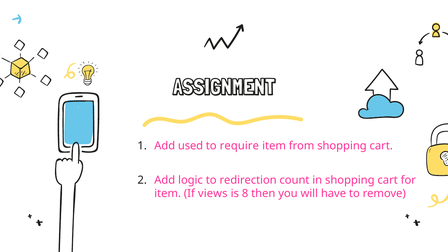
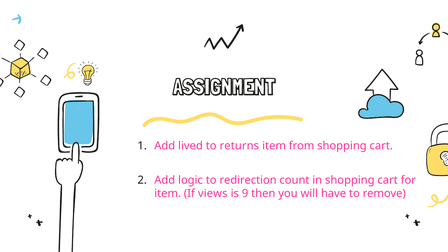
used: used -> lived (190, 146)
require: require -> returns (239, 146)
8: 8 -> 9 (245, 193)
